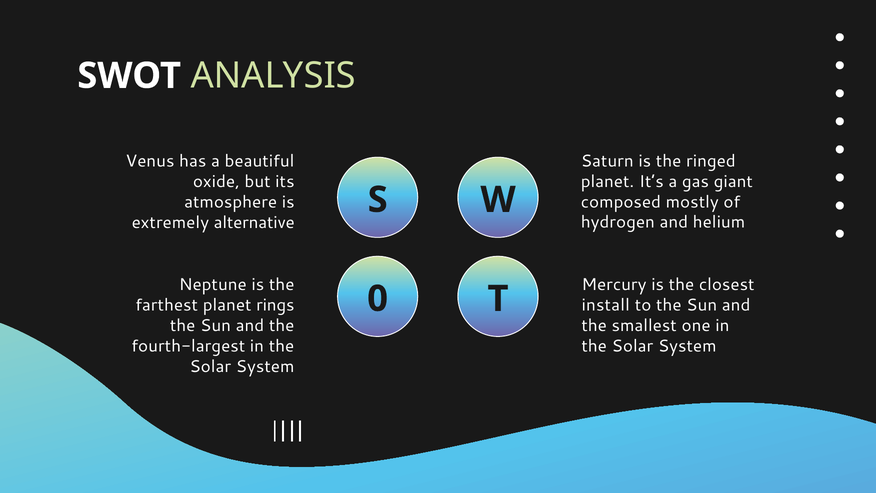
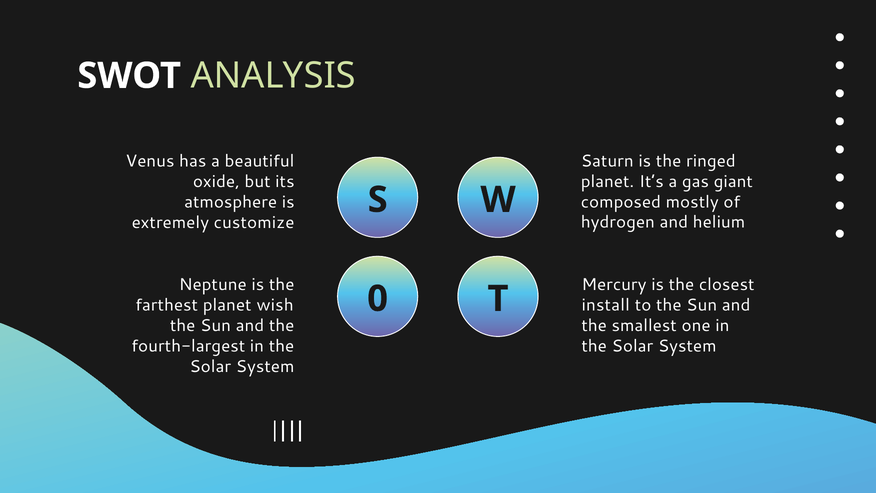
alternative: alternative -> customize (254, 222)
rings: rings -> wish (275, 305)
